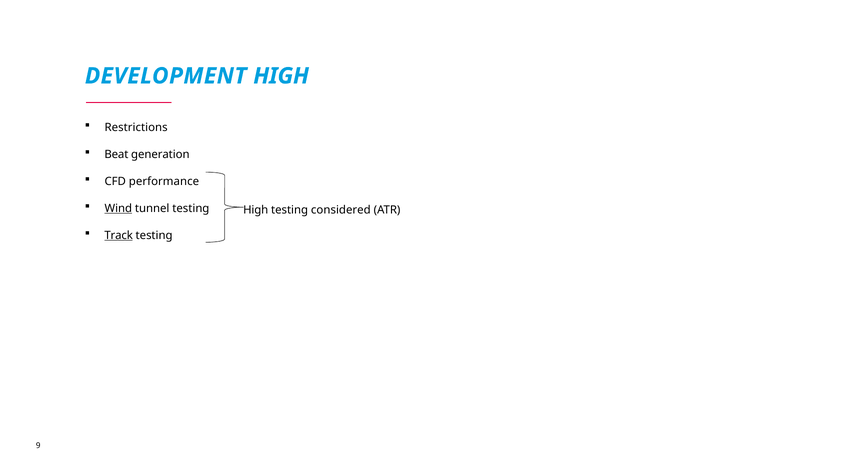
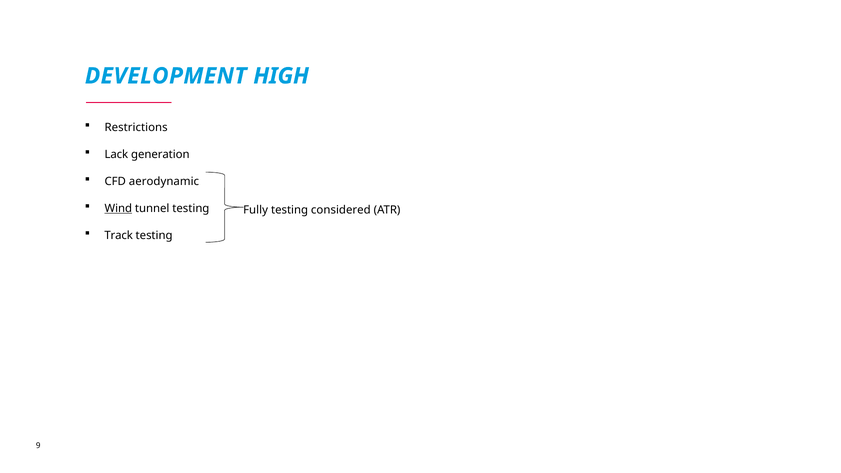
Beat: Beat -> Lack (116, 155)
performance: performance -> aerodynamic (164, 181)
High: High -> Fully (256, 210)
Track underline: present -> none (119, 235)
